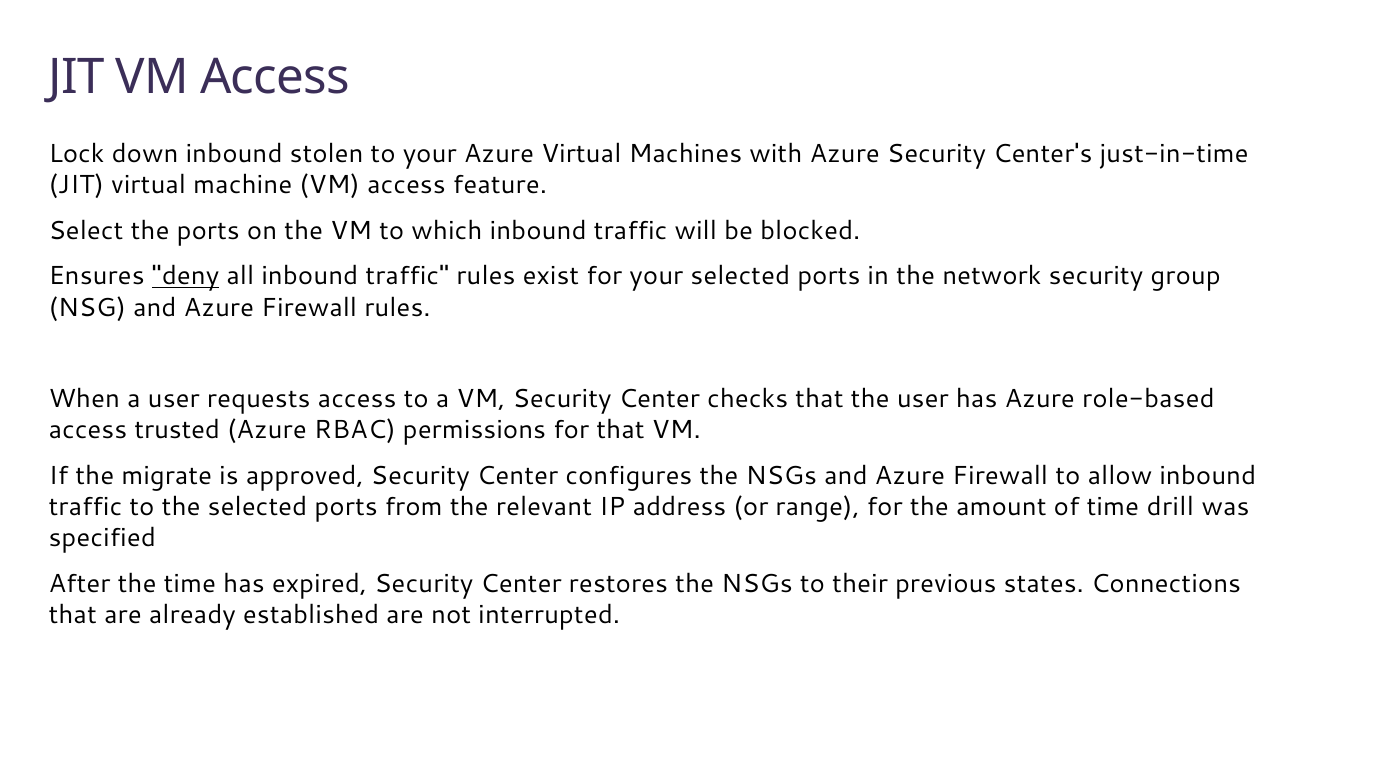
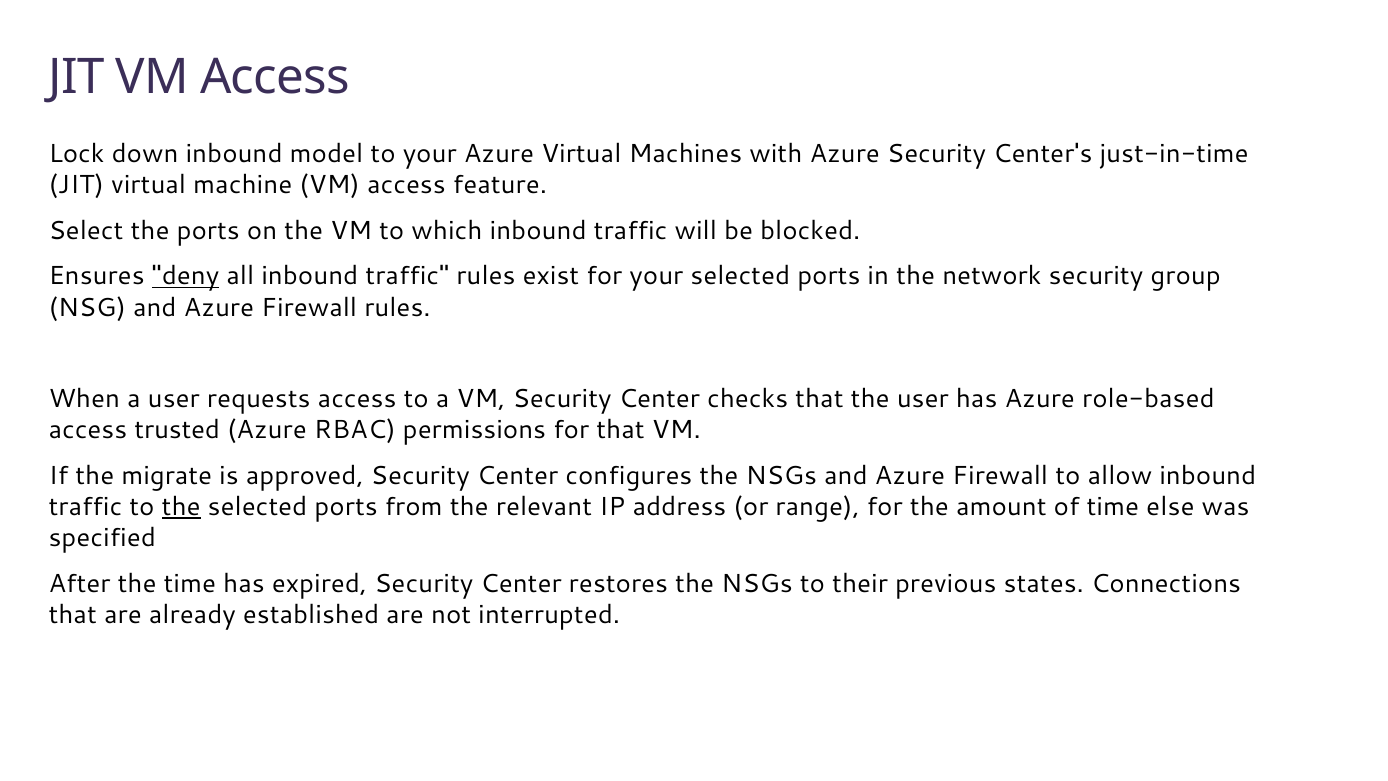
stolen: stolen -> model (327, 153)
the underline: none -> present (181, 507)
drill: drill -> else (1170, 507)
